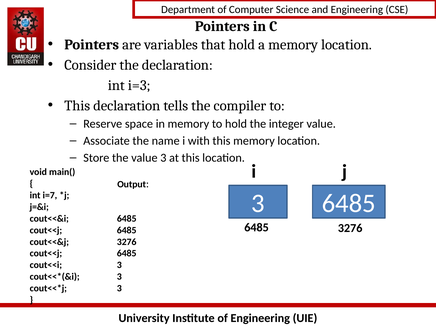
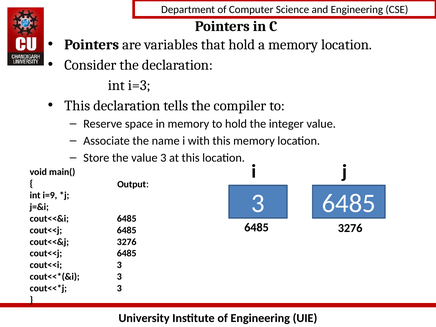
i=7: i=7 -> i=9 (50, 195)
